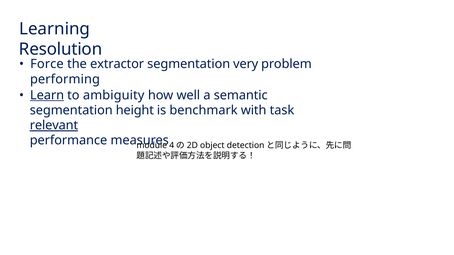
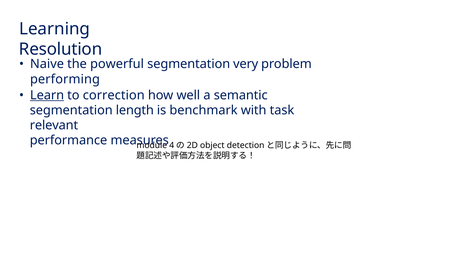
Force: Force -> Naive (47, 64)
extractor: extractor -> powerful (117, 64)
ambiguity: ambiguity -> correction (114, 95)
height: height -> length (135, 110)
relevant underline: present -> none (54, 126)
